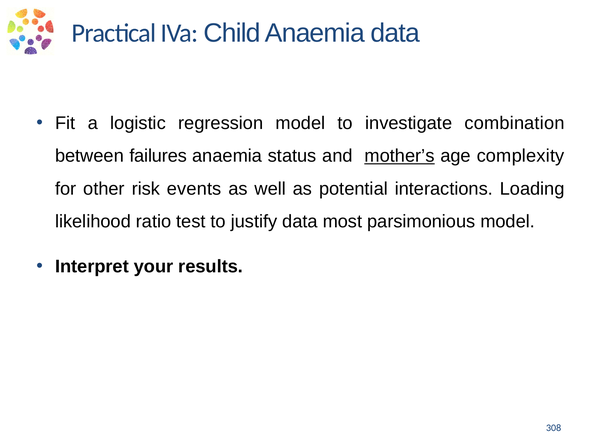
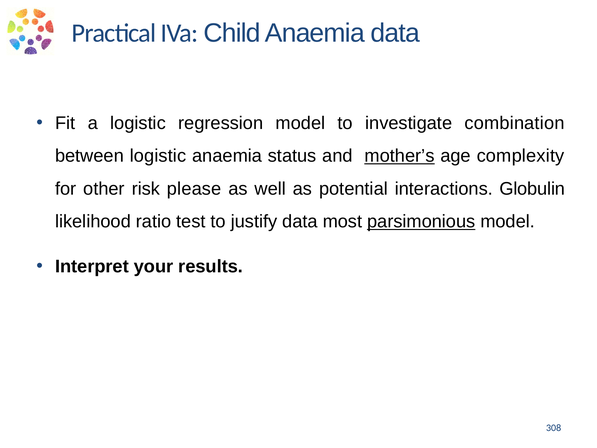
between failures: failures -> logistic (158, 156)
events: events -> please (194, 189)
Loading: Loading -> Globulin (532, 189)
parsimonious underline: none -> present (421, 221)
